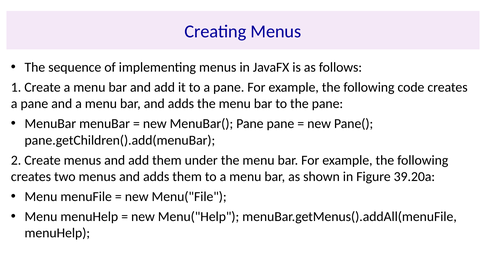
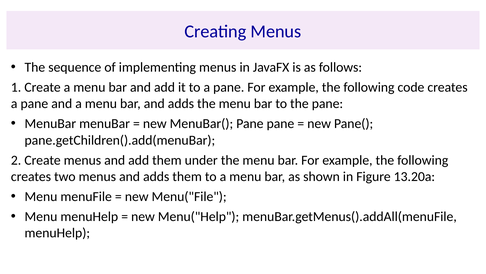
39.20a: 39.20a -> 13.20a (414, 176)
